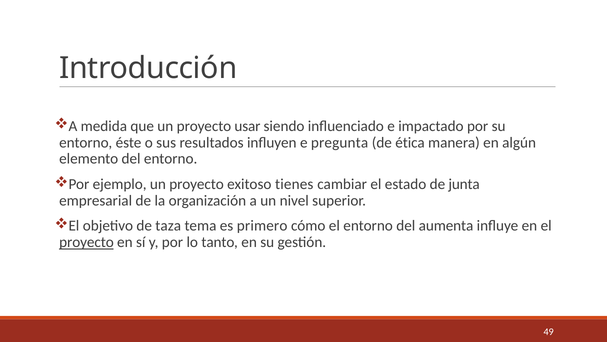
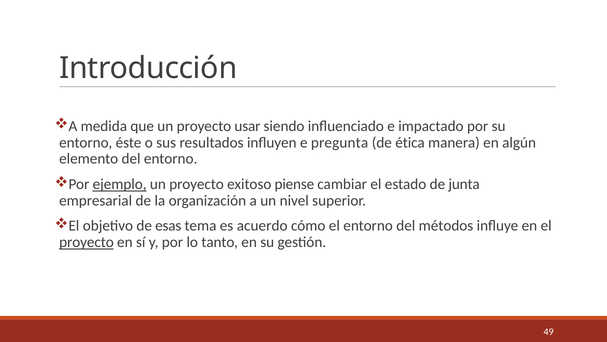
ejemplo underline: none -> present (120, 184)
tienes: tienes -> piense (294, 184)
taza: taza -> esas (168, 226)
primero: primero -> acuerdo (262, 226)
aumenta: aumenta -> métodos (446, 226)
